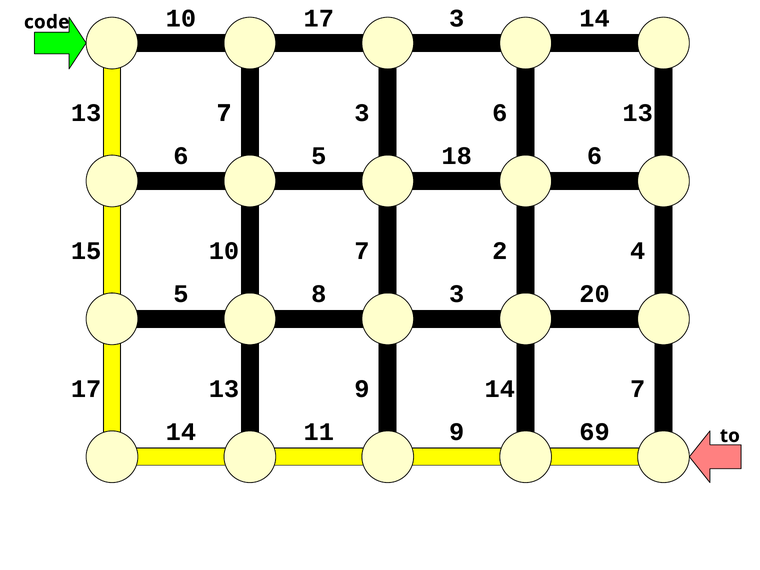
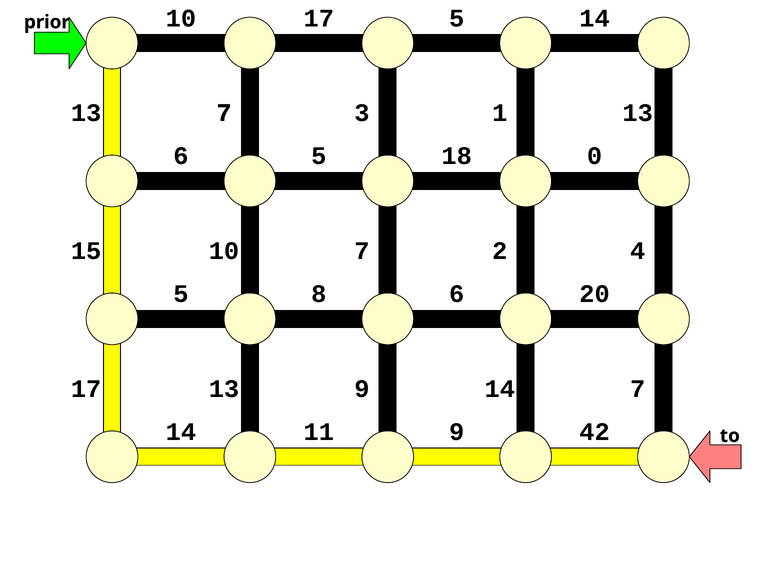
10 3: 3 -> 5 (457, 18)
code: code -> prior (47, 22)
6: 6 -> 1 (500, 113)
18 6: 6 -> 0 (595, 156)
8 3: 3 -> 6 (457, 294)
69: 69 -> 42 (595, 432)
